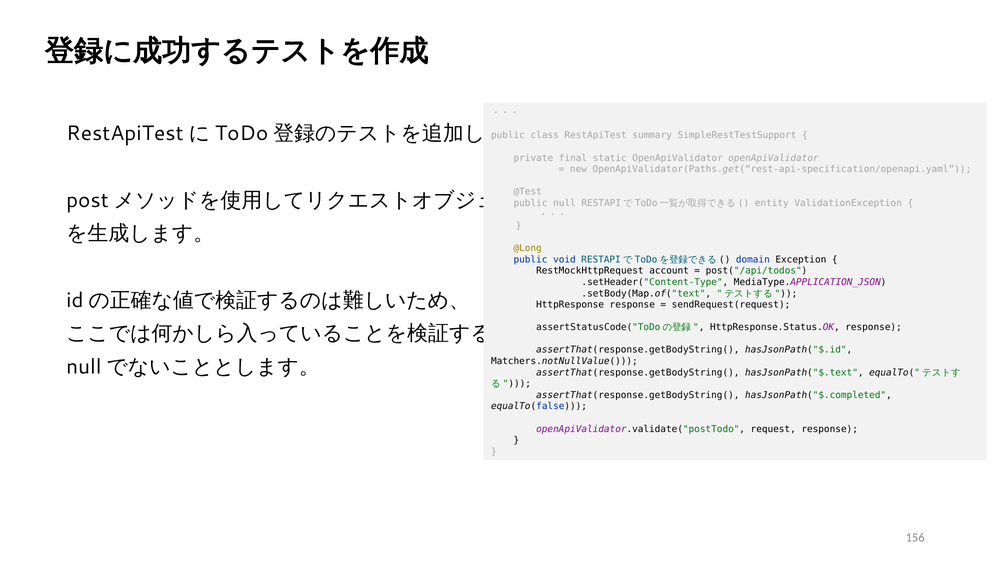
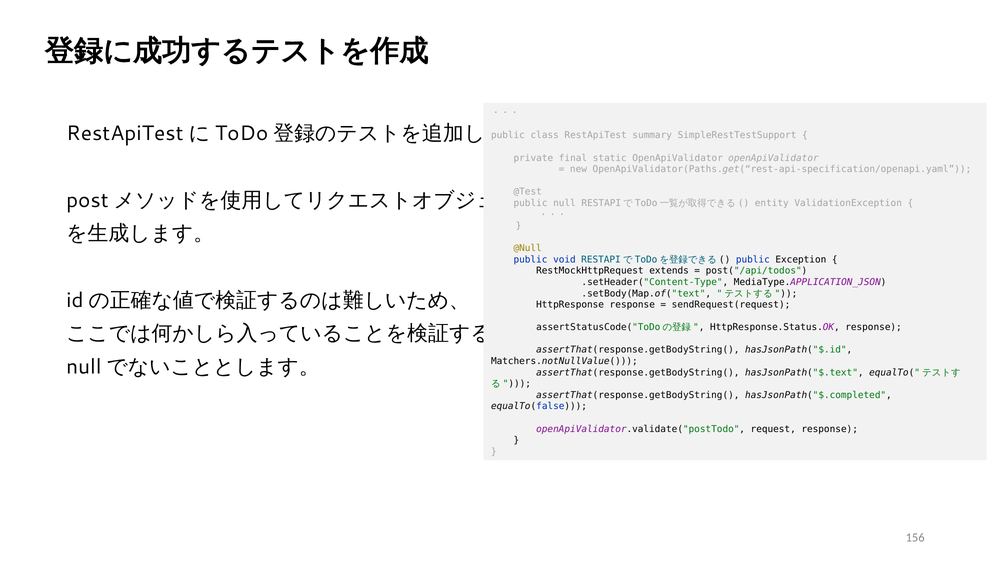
@Long: @Long -> @Null (528, 248)
domain: domain -> public (753, 260)
account: account -> extends (669, 271)
